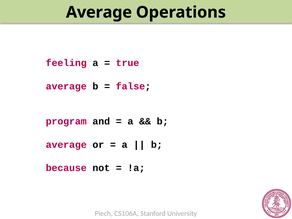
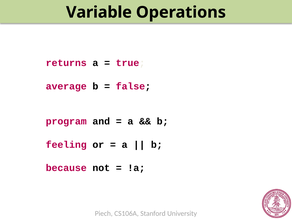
Average: Average -> Variable (99, 12)
feeling: feeling -> returns (66, 63)
average: average -> feeling (66, 145)
